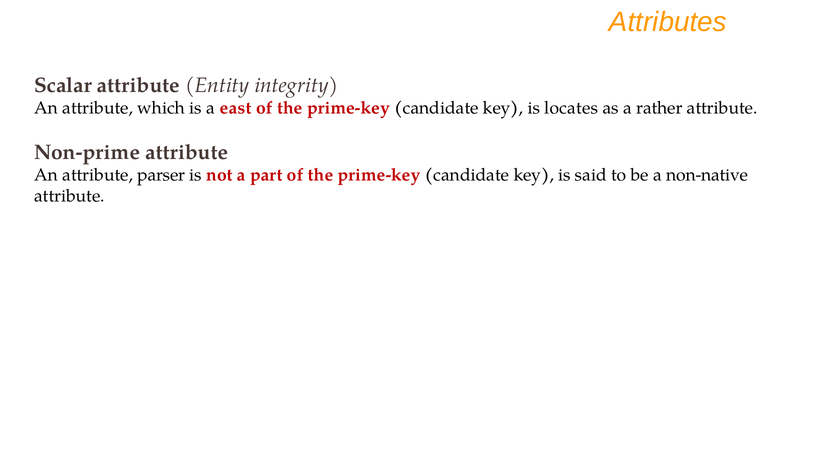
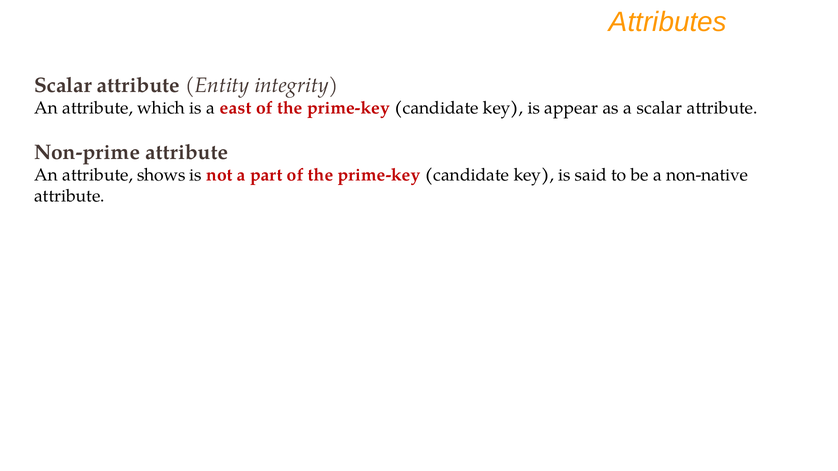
locates: locates -> appear (571, 108)
a rather: rather -> scalar (659, 108)
parser: parser -> shows (161, 175)
